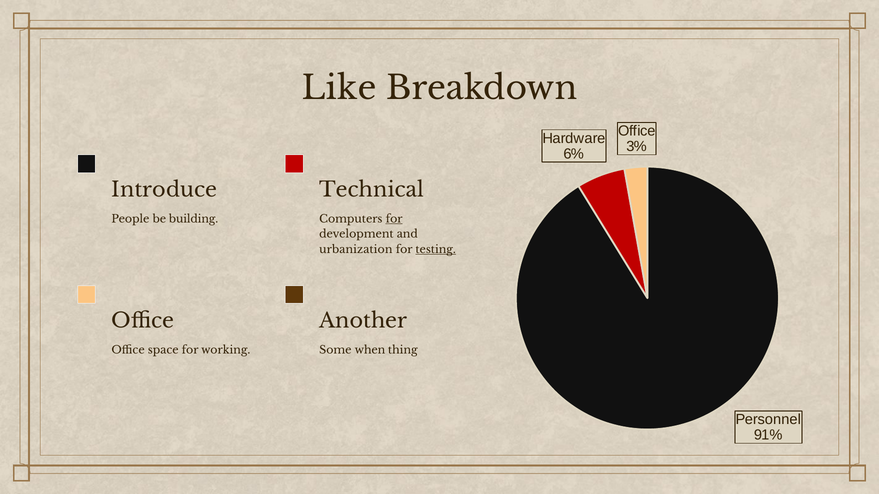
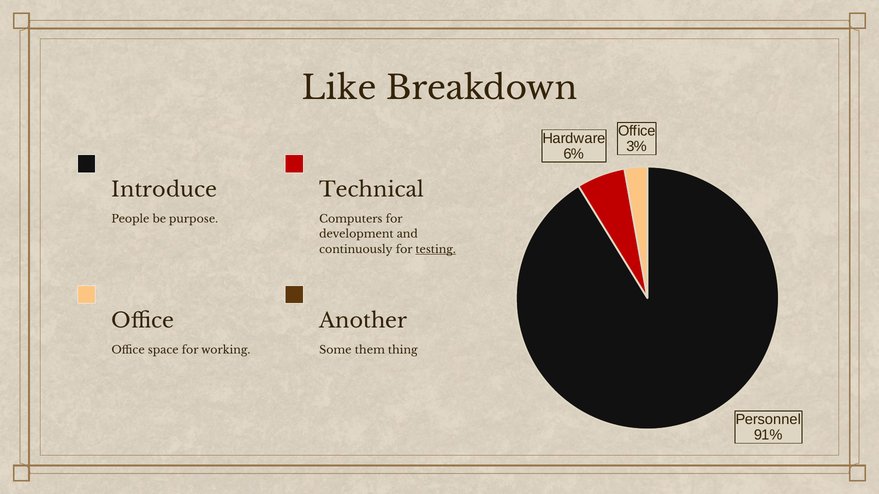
building: building -> purpose (194, 219)
for underline: present -> none (394, 219)
urbanization: urbanization -> continuously (356, 250)
when: when -> them (370, 350)
